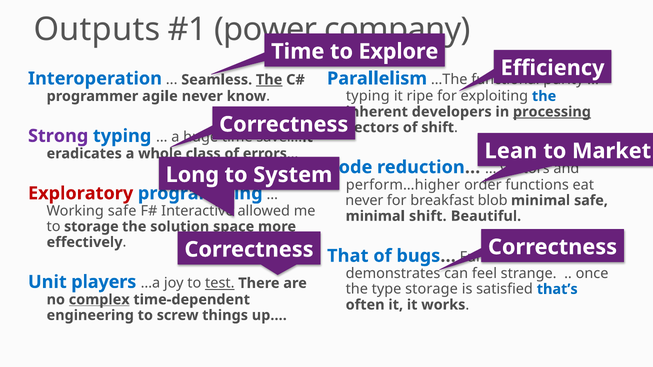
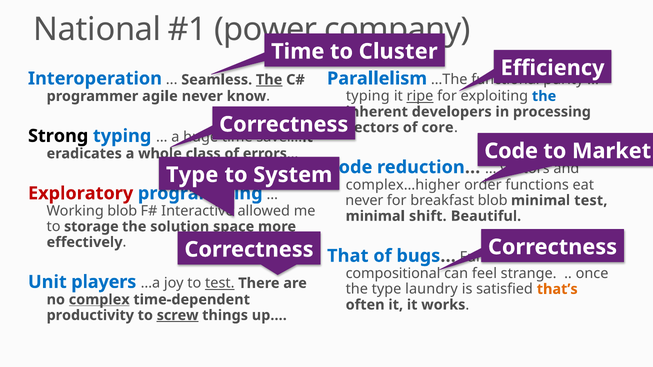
Outputs: Outputs -> National (97, 30)
Explore: Explore -> Cluster (398, 52)
ripe underline: none -> present (420, 96)
processing underline: present -> none (552, 112)
of shift: shift -> core (438, 128)
Strong colour: purple -> black (58, 136)
Lean: Lean -> Code (511, 151)
Long: Long -> Type (192, 175)
perform…higher: perform…higher -> complex…higher (403, 185)
minimal safe: safe -> test (591, 201)
safe: safe -> blob (122, 211)
demonstrates: demonstrates -> compositional (393, 274)
type storage: storage -> laundry (432, 289)
that’s colour: blue -> orange (557, 289)
engineering: engineering -> productivity (90, 315)
screw underline: none -> present (178, 315)
